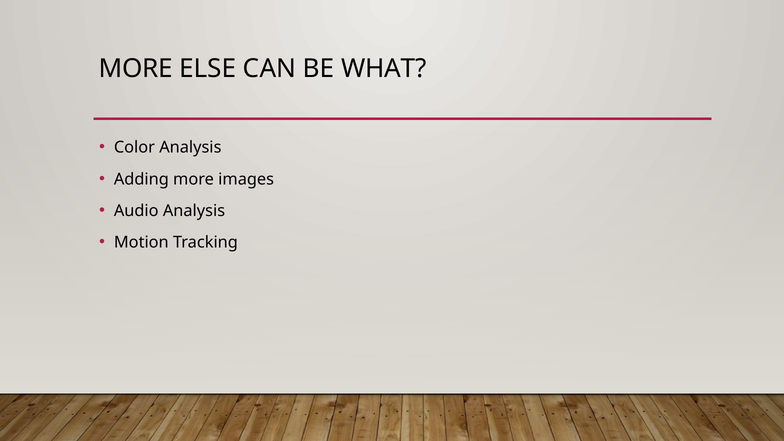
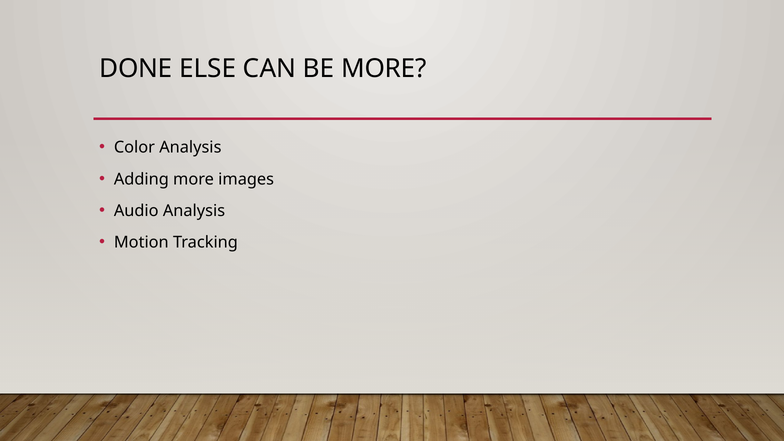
MORE: MORE -> DONE (136, 69)
BE WHAT: WHAT -> MORE (384, 69)
